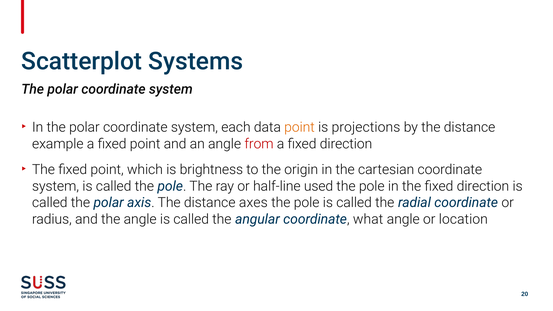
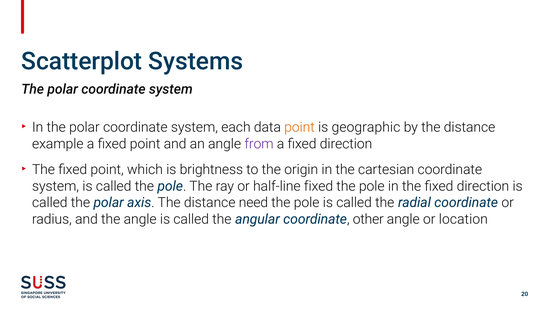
projections: projections -> geographic (366, 127)
from colour: red -> purple (259, 144)
half-line used: used -> fixed (319, 186)
axes: axes -> need (253, 203)
what: what -> other (368, 219)
